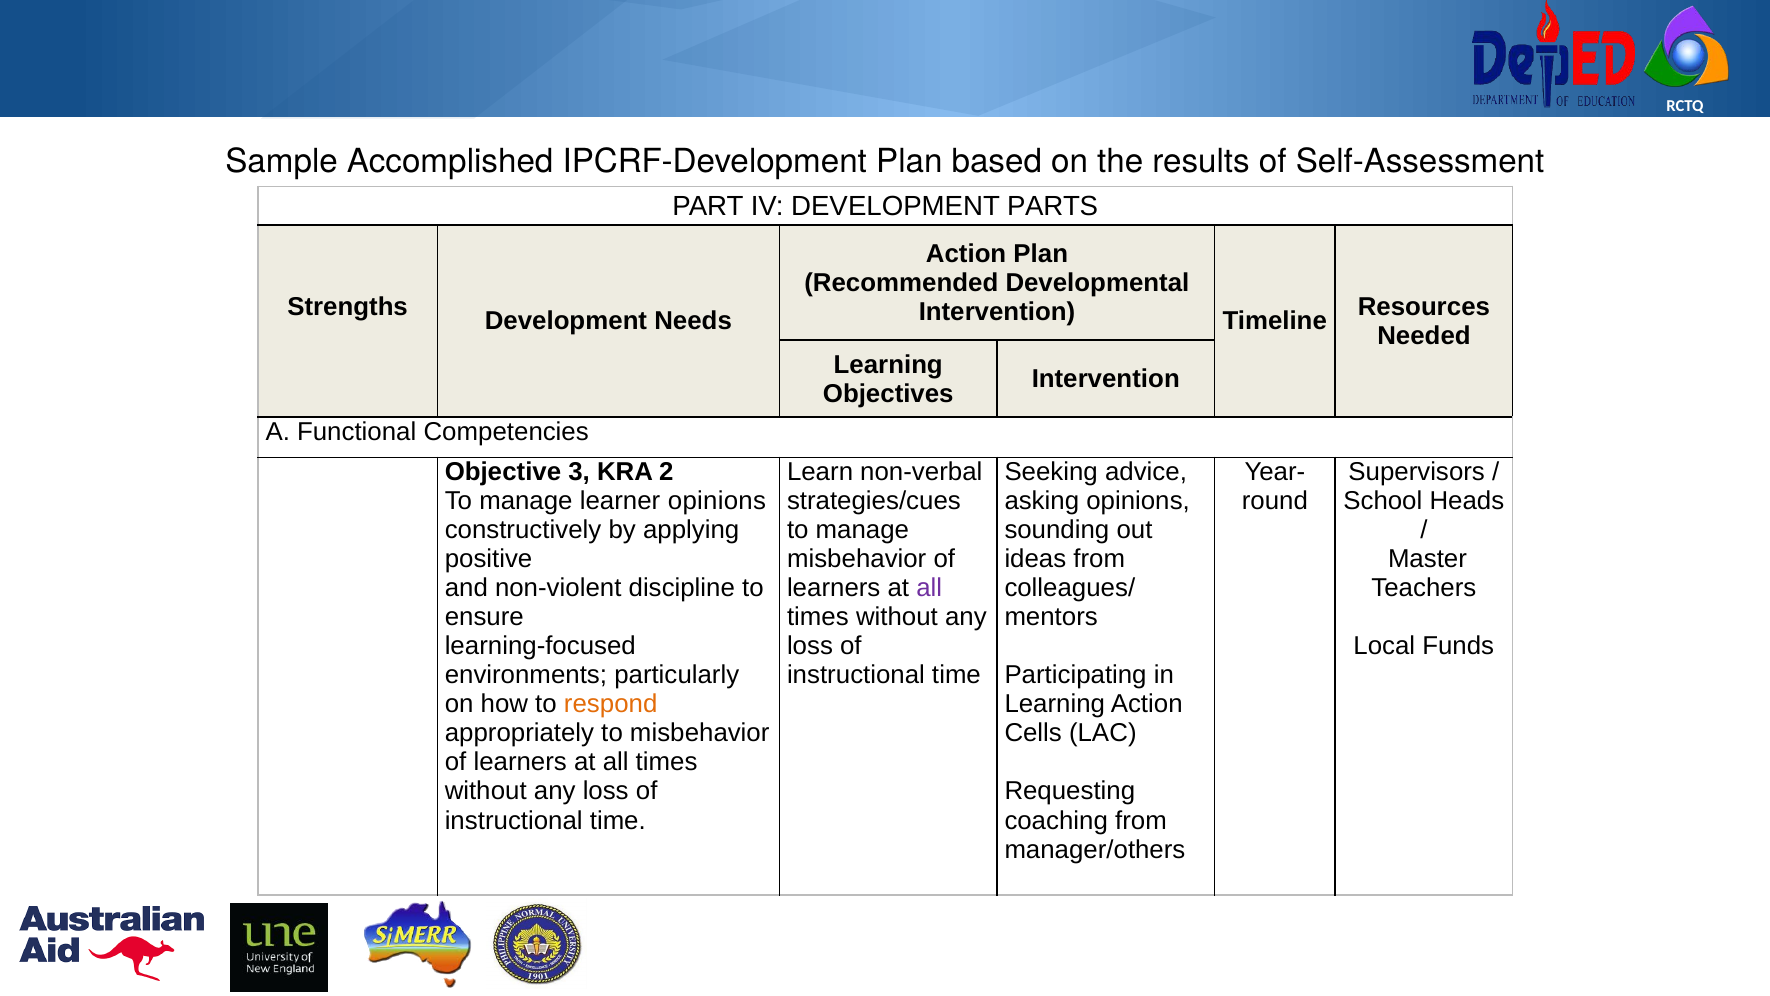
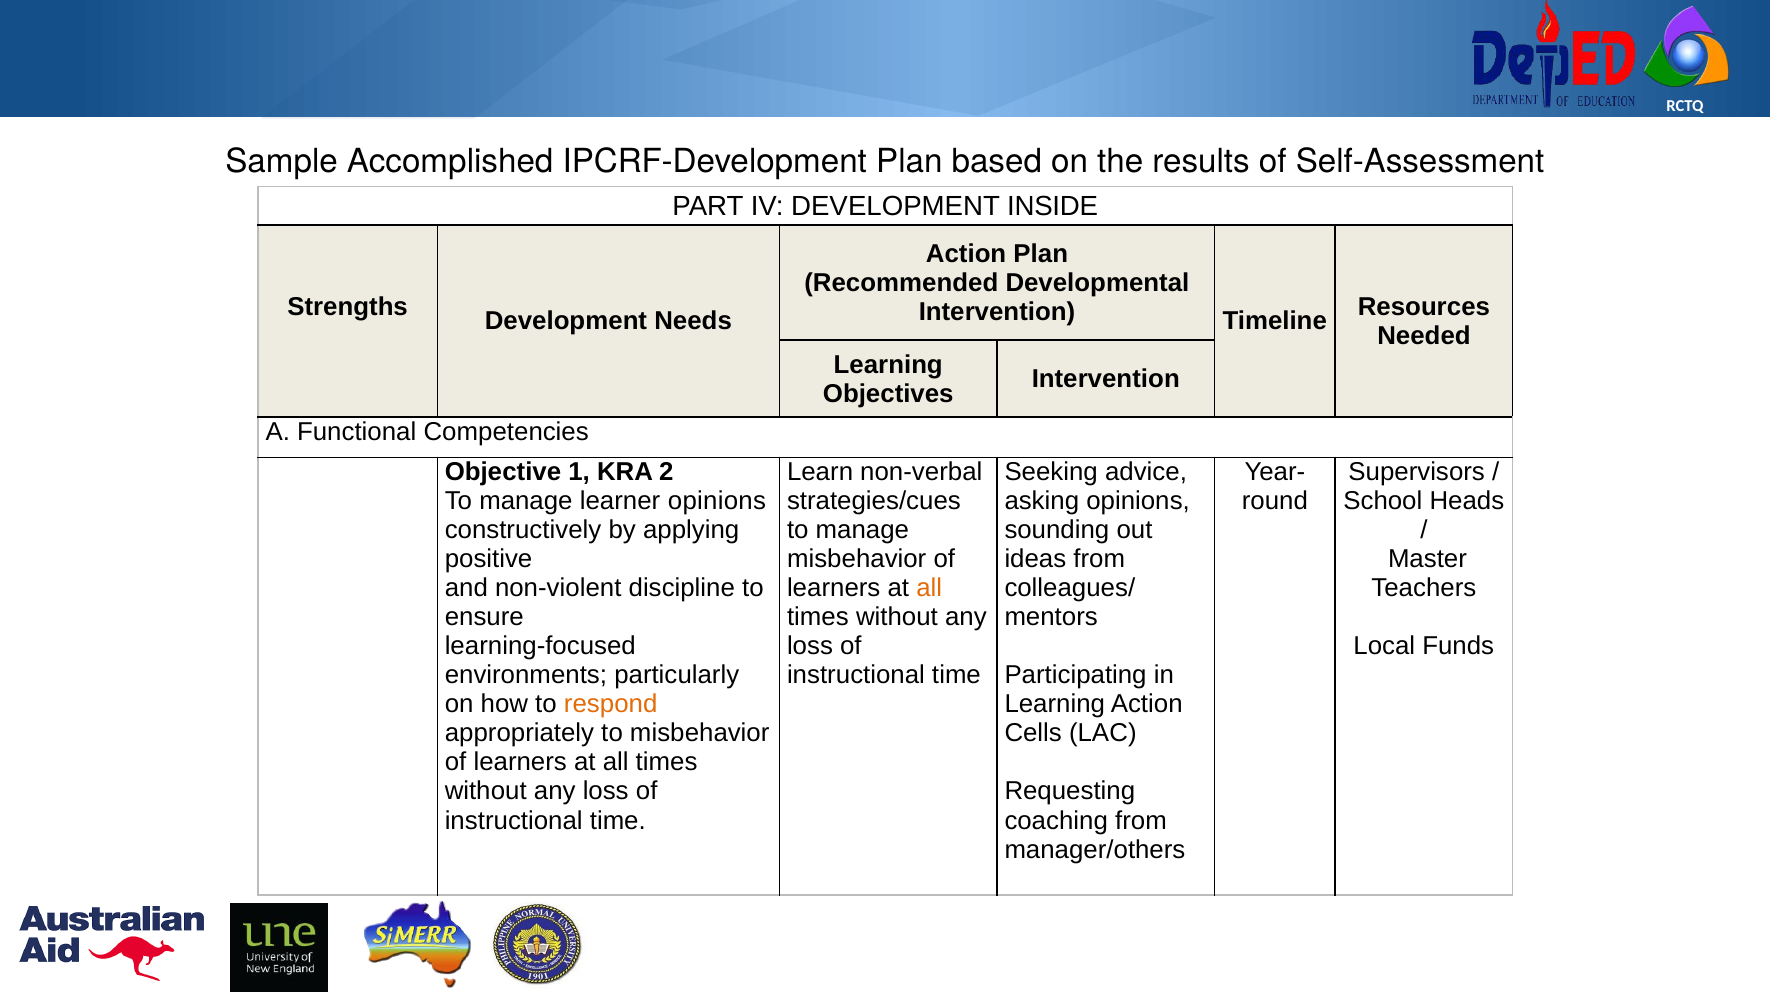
PARTS: PARTS -> INSIDE (1053, 206)
3: 3 -> 1 (579, 472)
all colour: purple -> orange (929, 588)
